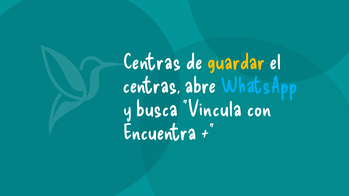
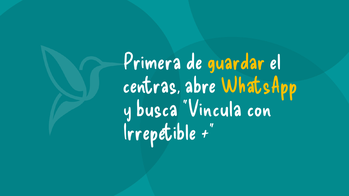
Centras: Centras -> Primera (152, 62)
WhatsApp colour: light blue -> yellow (259, 86)
Encuentra: Encuentra -> Irrepetible (160, 133)
